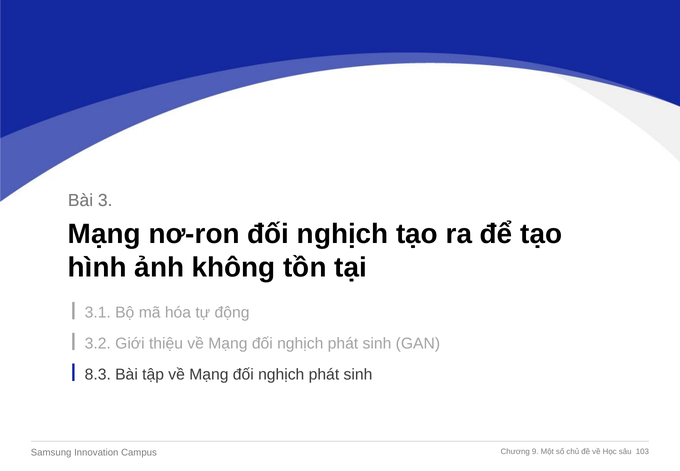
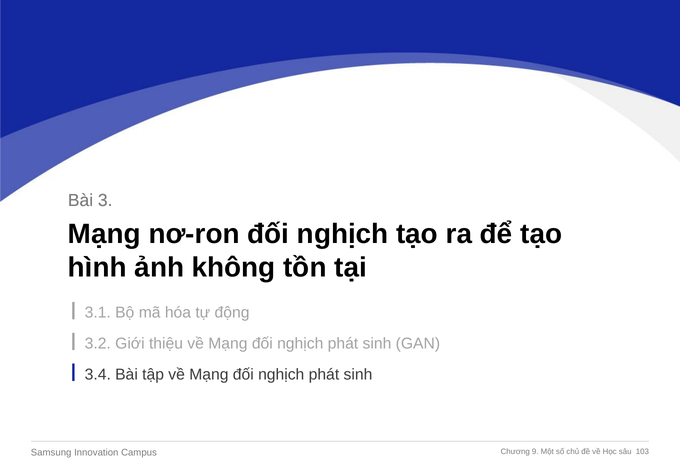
8.3: 8.3 -> 3.4 (98, 374)
